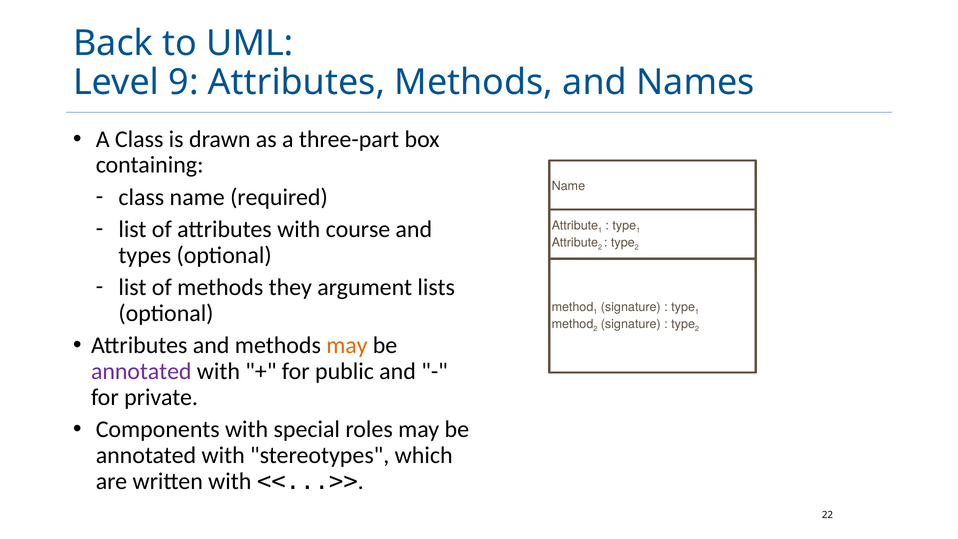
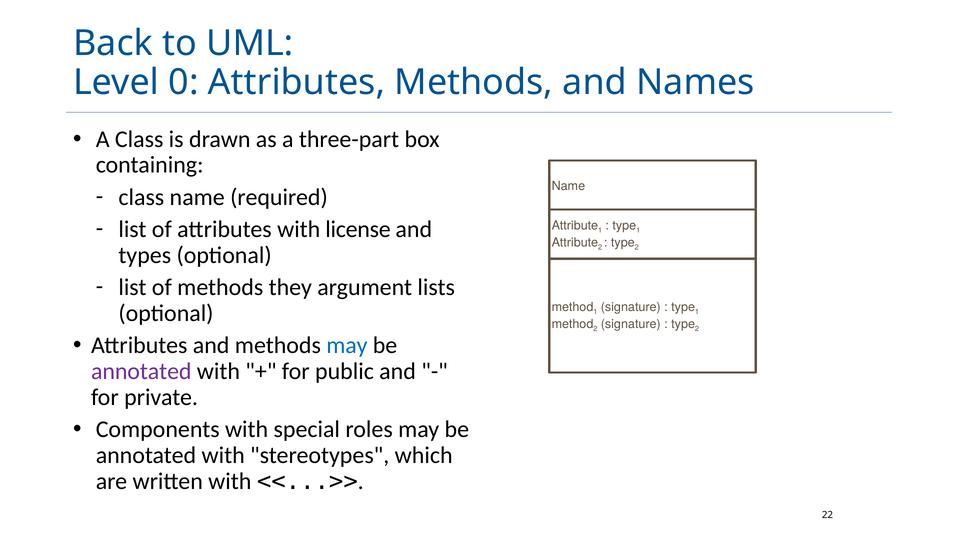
9: 9 -> 0 (184, 82)
course: course -> license (358, 229)
may colour: orange -> blue (347, 345)
